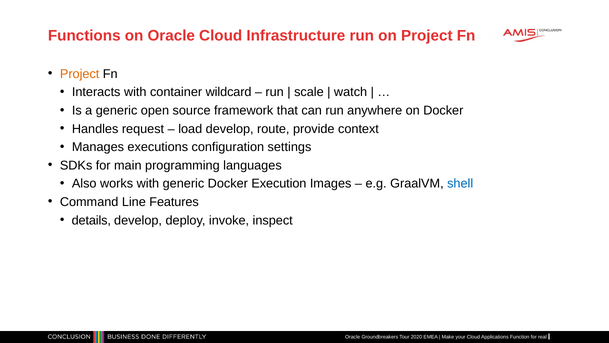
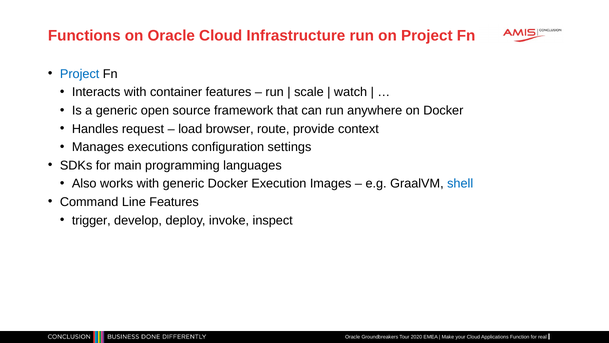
Project colour: orange -> blue (80, 74)
container wildcard: wildcard -> features (229, 92)
load develop: develop -> browser (230, 129)
details: details -> trigger (91, 220)
